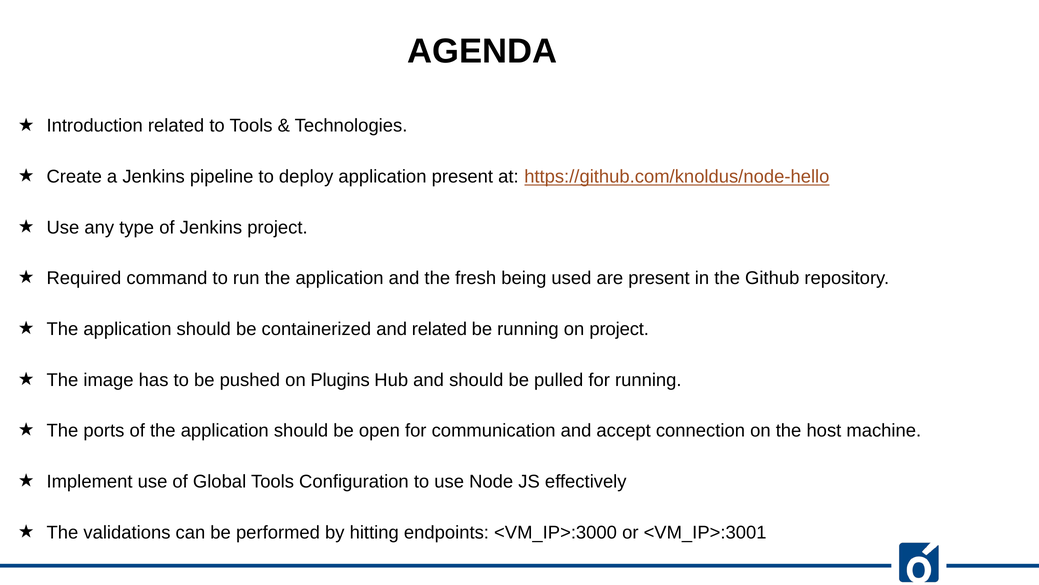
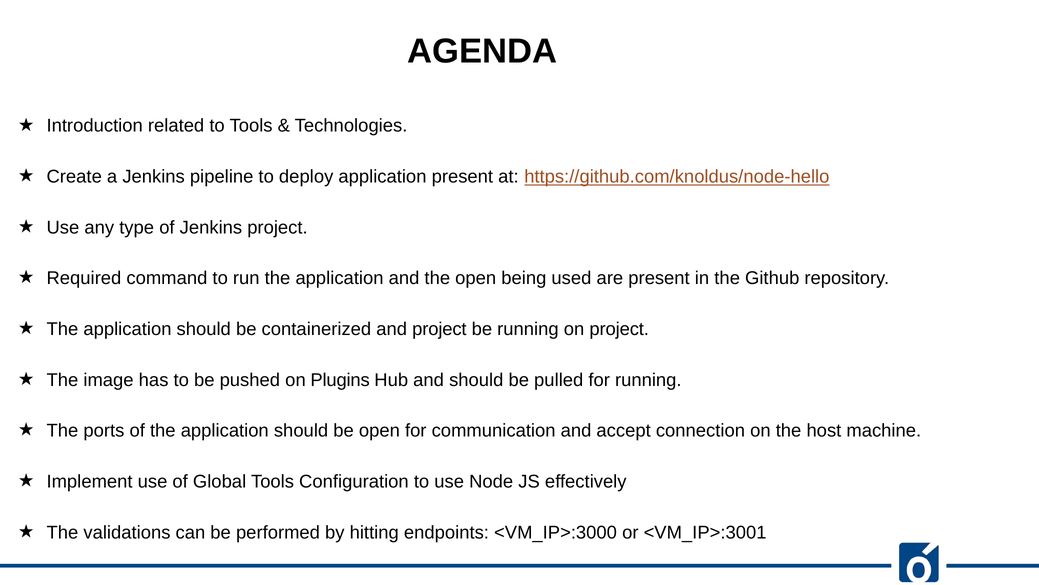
the fresh: fresh -> open (476, 278)
and related: related -> project (439, 329)
